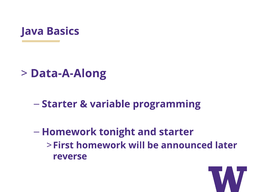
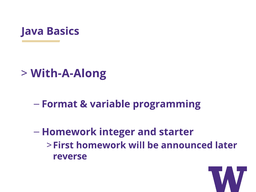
Data-A-Along: Data-A-Along -> With-A-Along (68, 73)
Starter: Starter -> Format (60, 104)
tonight: tonight -> integer (117, 132)
